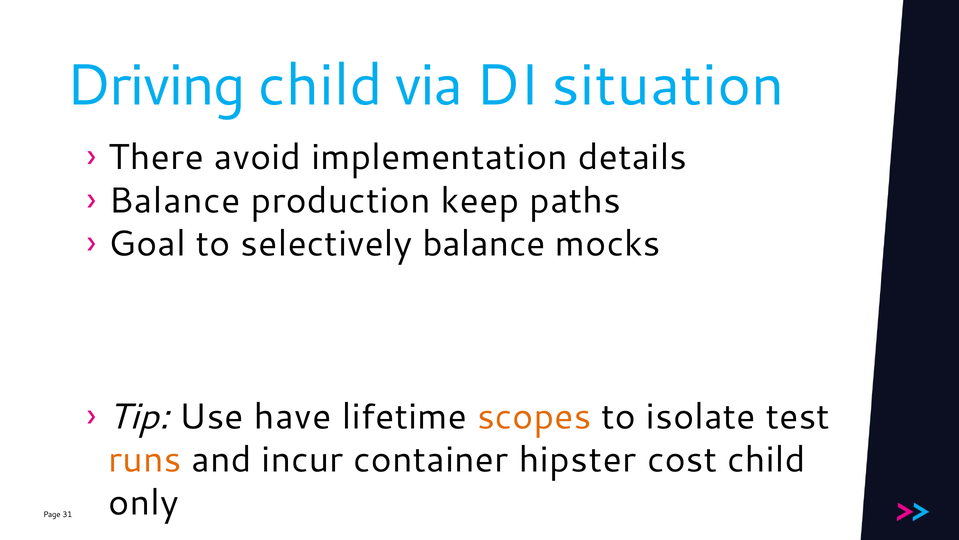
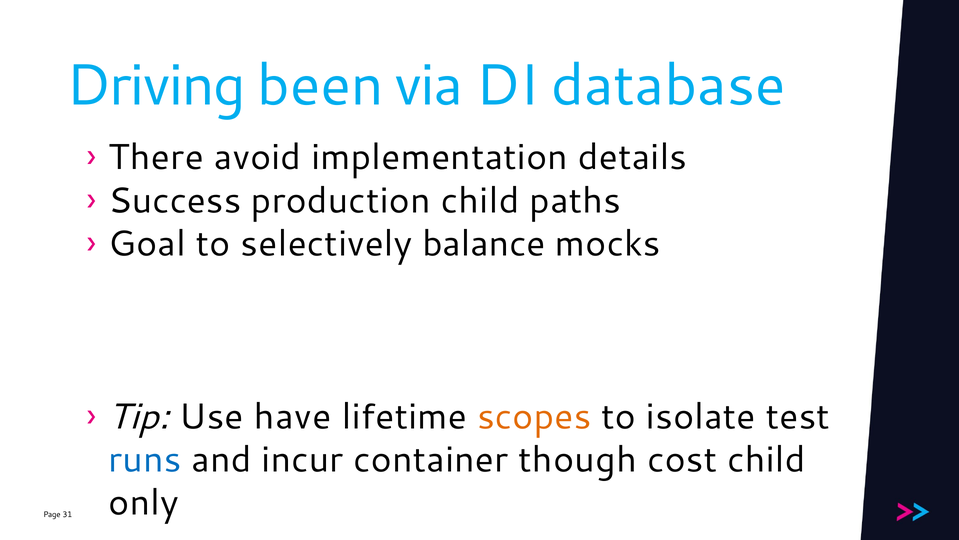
Driving child: child -> been (320, 85)
situation: situation -> database (668, 85)
Balance: Balance -> Success (175, 201)
production keep: keep -> child (480, 201)
runs colour: orange -> blue (145, 460)
hipster: hipster -> though (578, 460)
